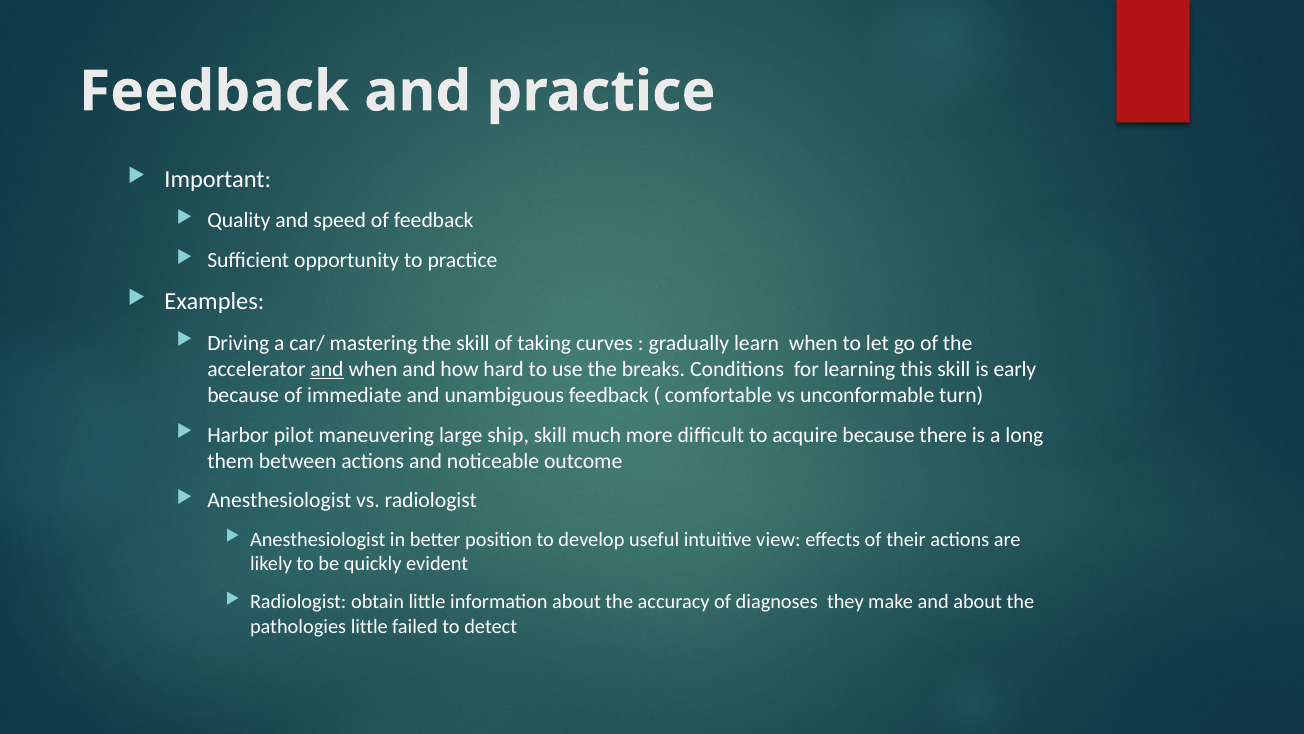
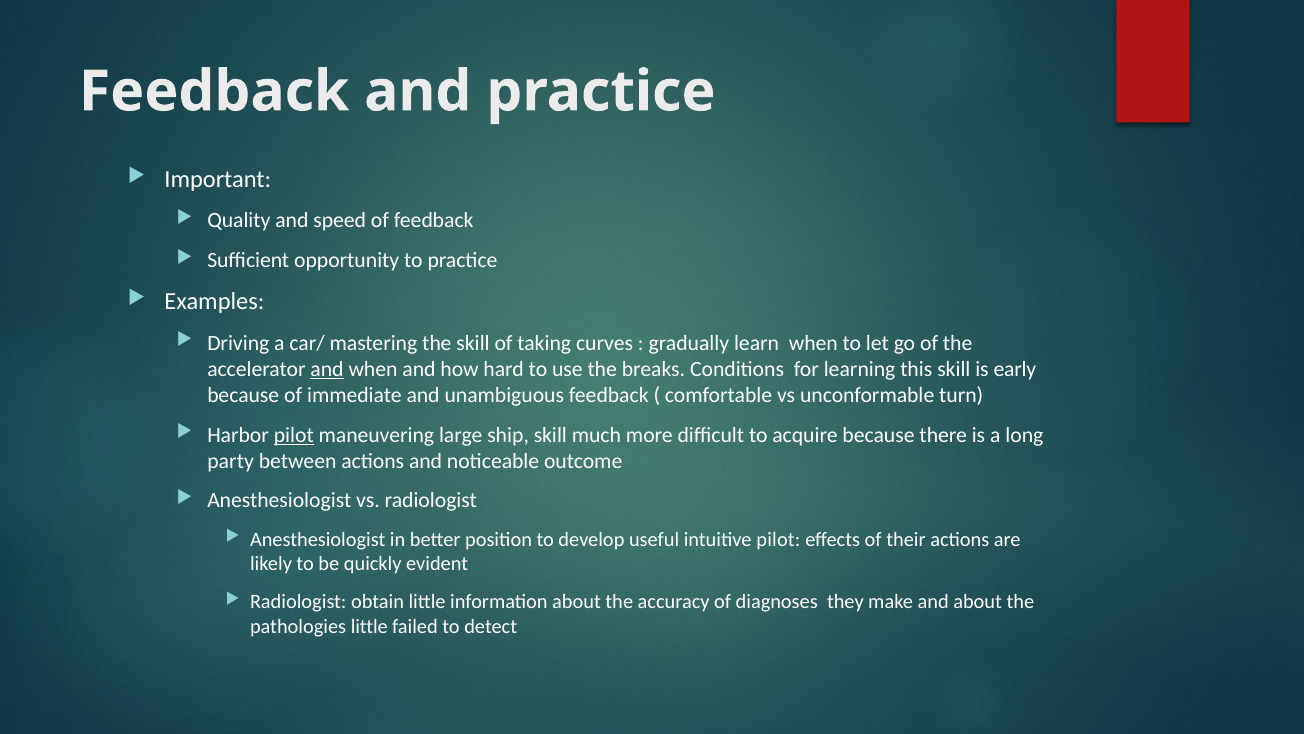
pilot underline: none -> present (294, 435)
them: them -> party (231, 461)
intuitive view: view -> pilot (778, 539)
